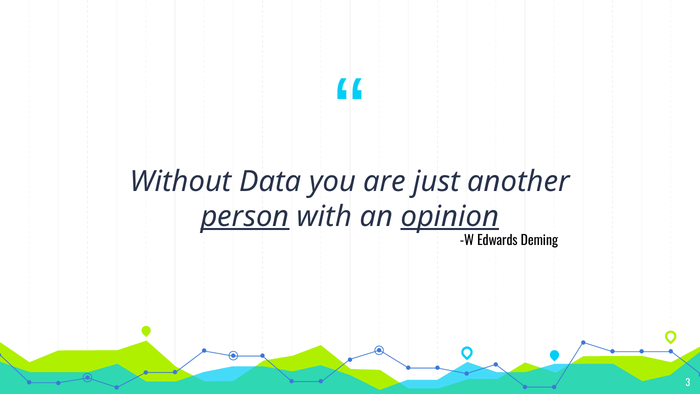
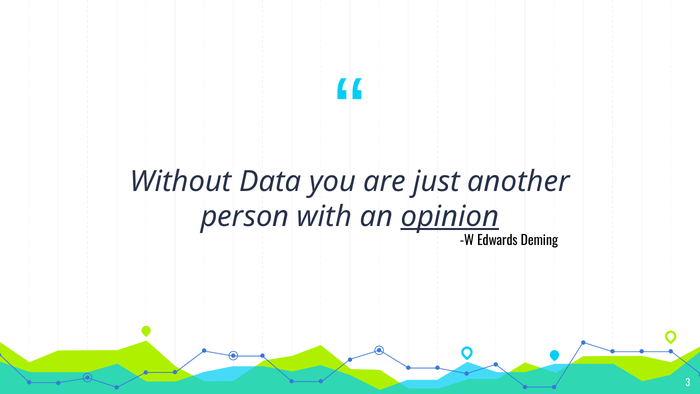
person underline: present -> none (245, 216)
